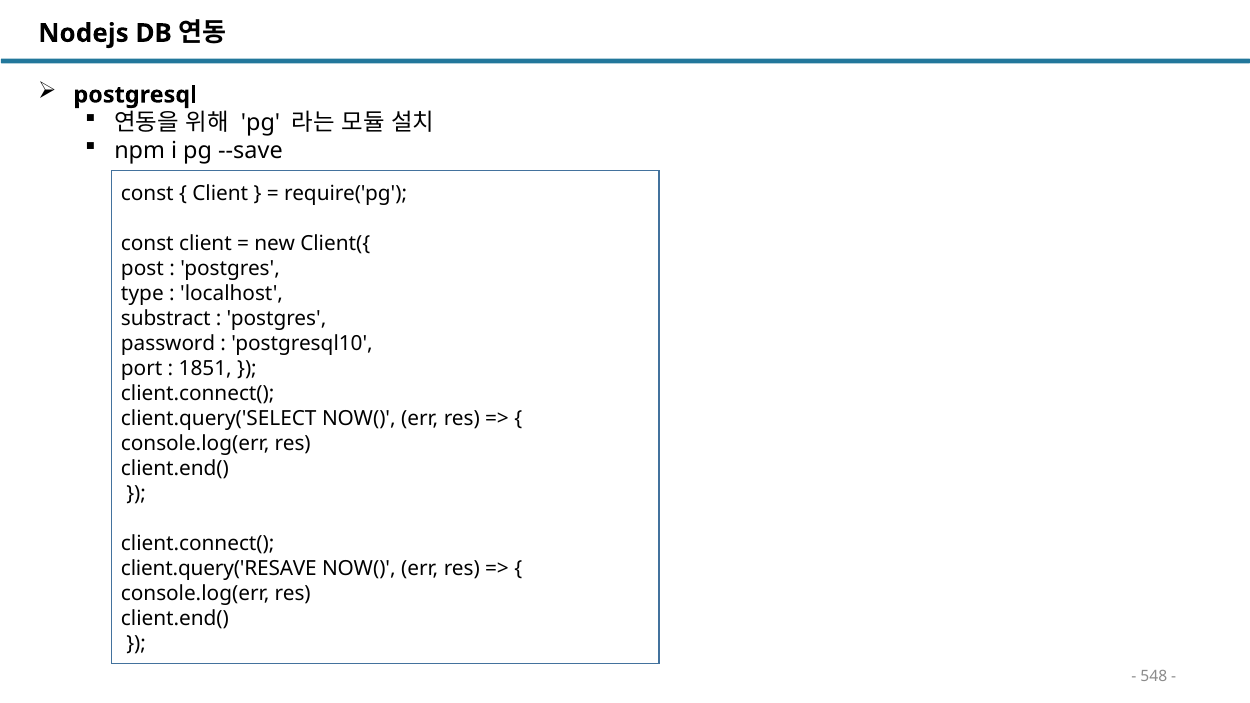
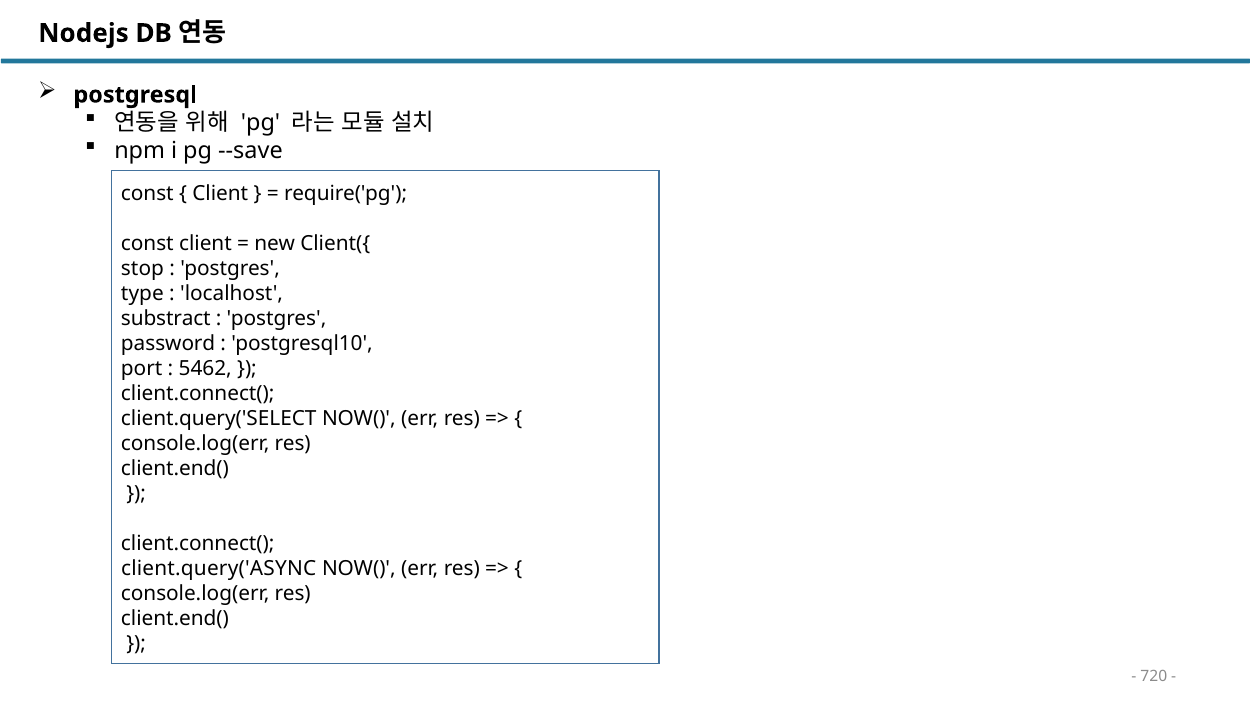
post: post -> stop (142, 269)
1851: 1851 -> 5462 (205, 369)
client.query('RESAVE: client.query('RESAVE -> client.query('ASYNC (219, 568)
548: 548 -> 720 (1154, 677)
